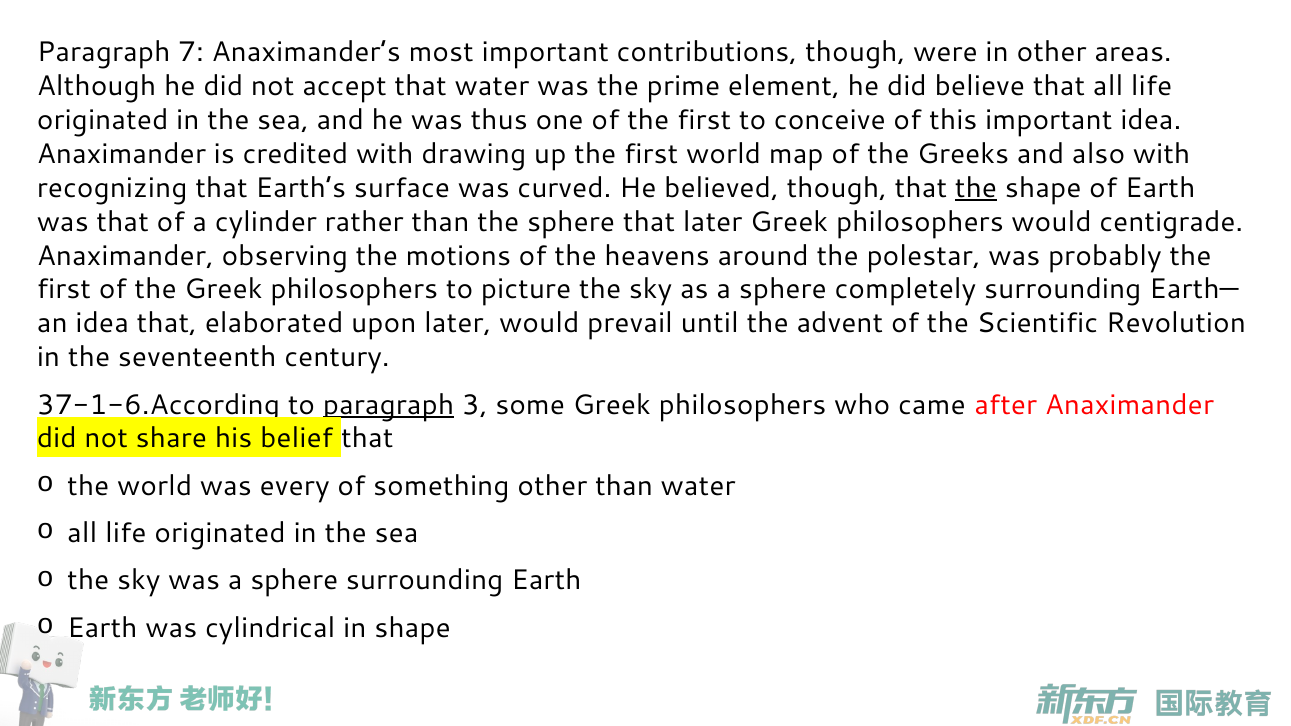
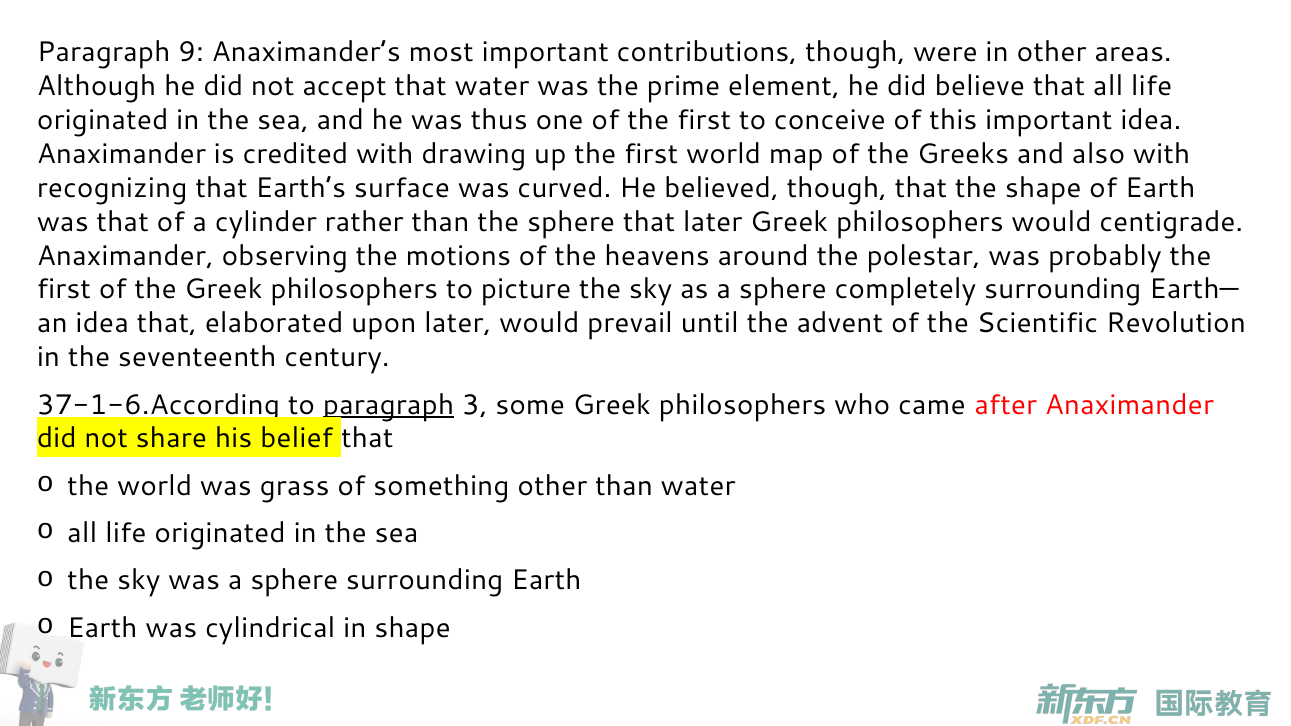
7: 7 -> 9 (191, 53)
the underline: present -> none (976, 188)
every: every -> grass (295, 486)
